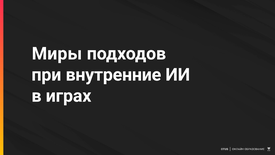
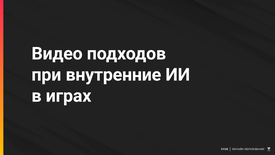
Миры: Миры -> Видео (57, 54)
